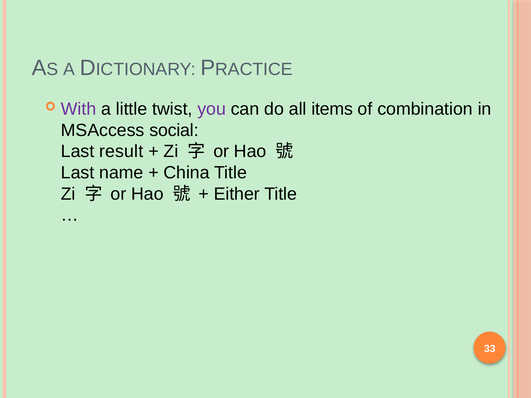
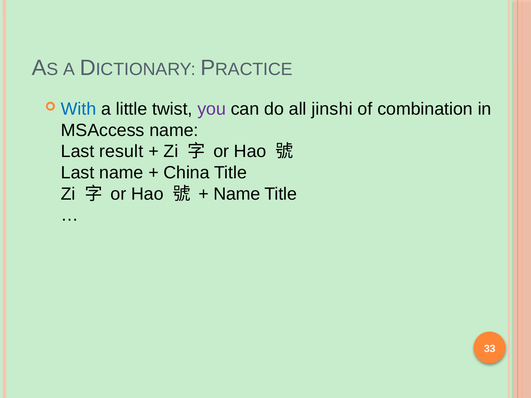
With colour: purple -> blue (79, 109)
items: items -> jinshi (332, 109)
MSAccess social: social -> name (174, 130)
Either: Either -> Name (237, 194)
